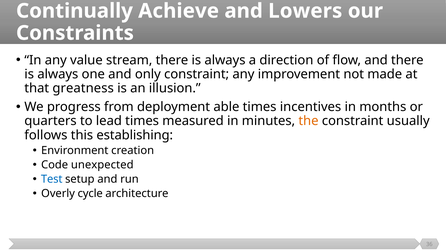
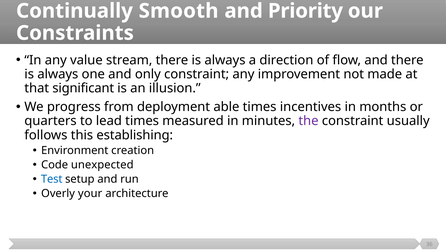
Achieve: Achieve -> Smooth (179, 11)
Lowers: Lowers -> Priority (305, 11)
greatness: greatness -> significant (83, 88)
the colour: orange -> purple (308, 121)
cycle: cycle -> your (90, 193)
